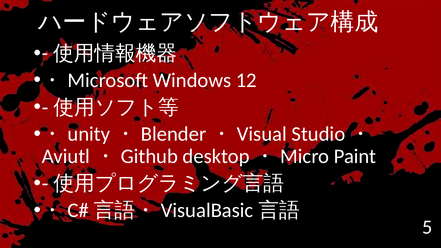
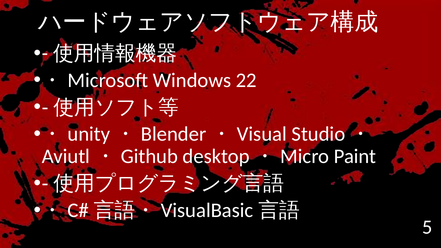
12: 12 -> 22 (246, 80)
